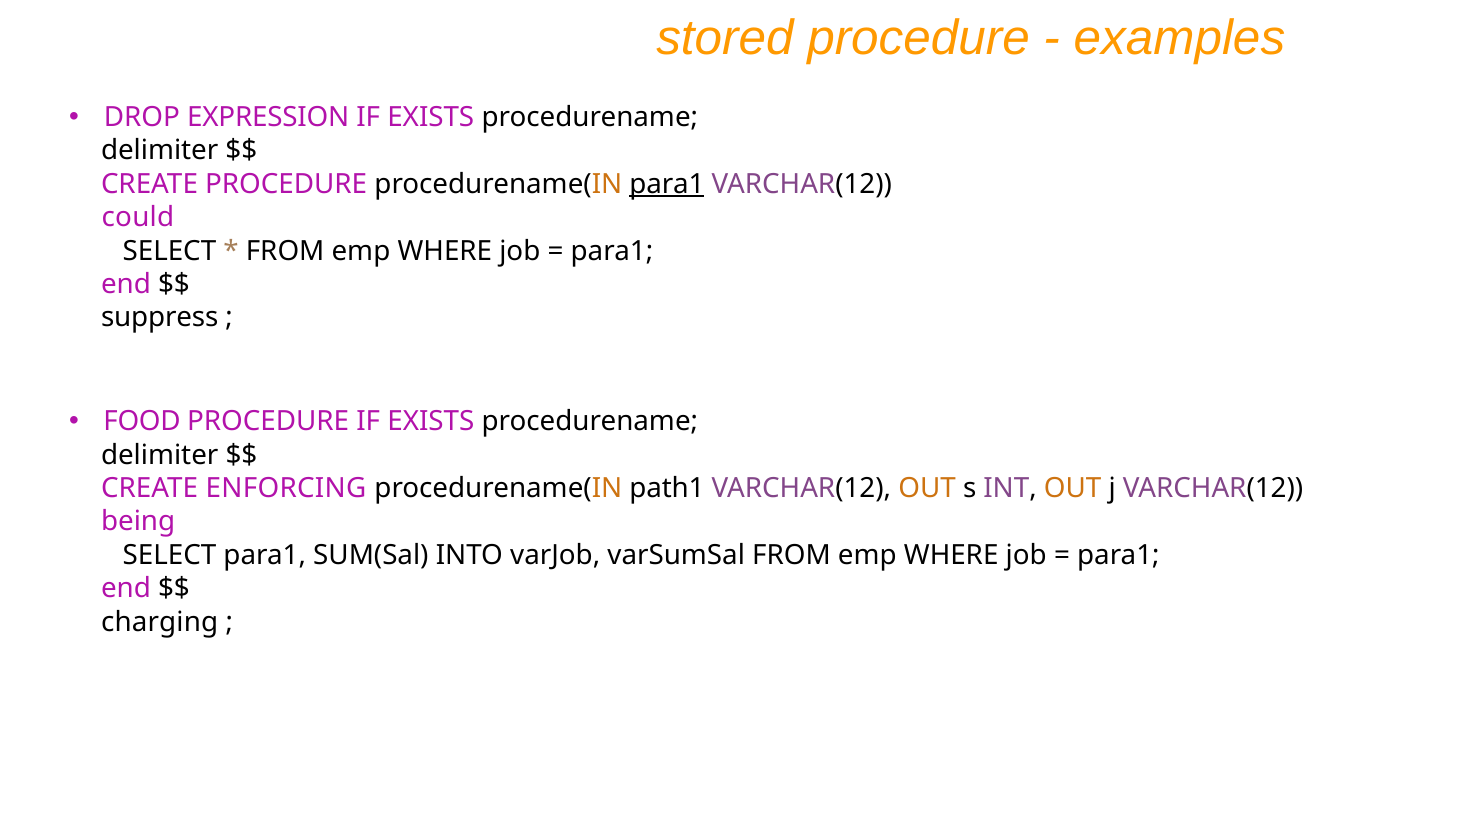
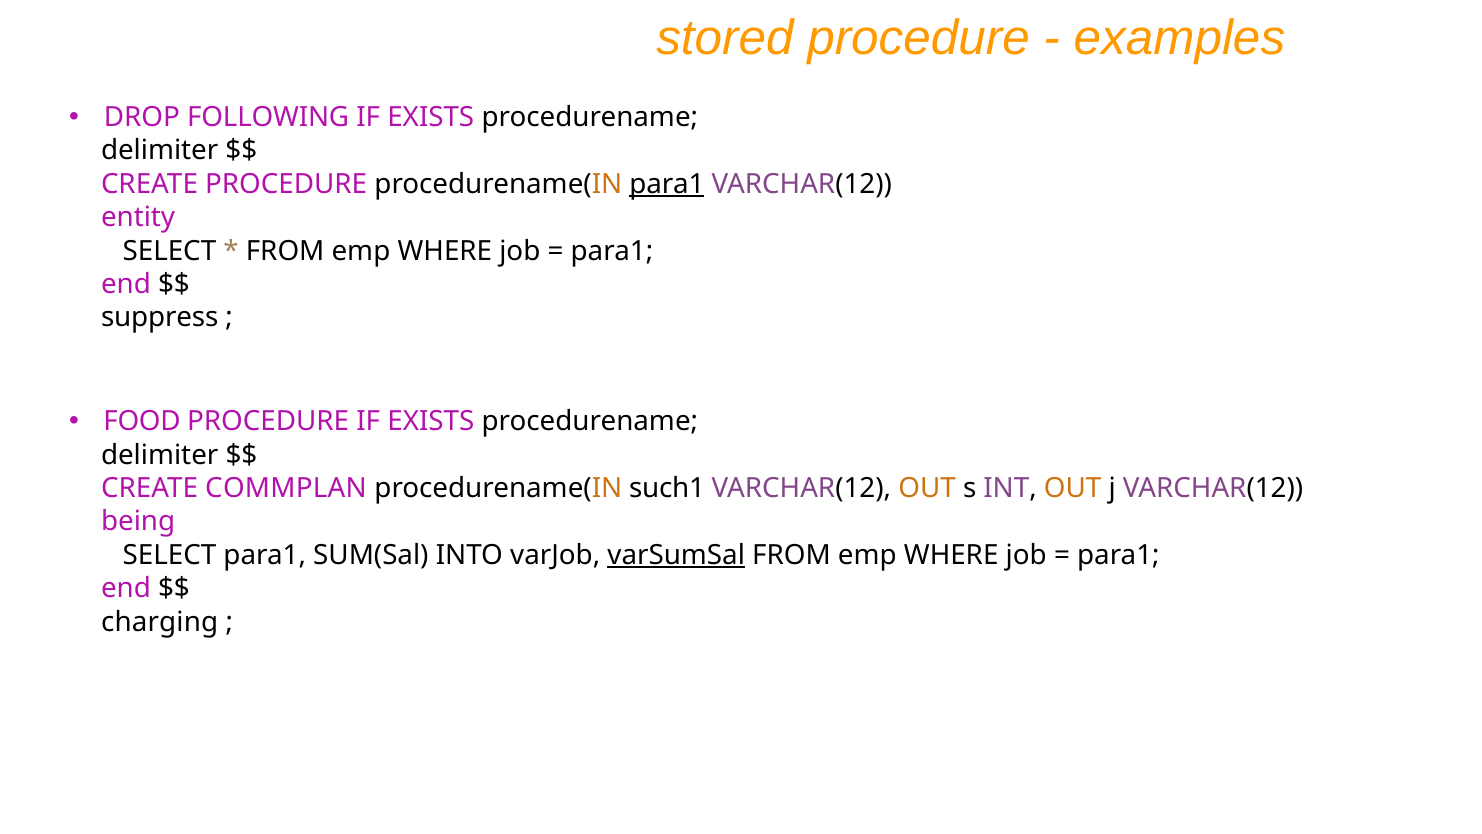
EXPRESSION: EXPRESSION -> FOLLOWING (268, 117)
could: could -> entity (138, 217)
ENFORCING: ENFORCING -> COMMPLAN (286, 488)
path1: path1 -> such1 (667, 488)
varSumSal underline: none -> present (676, 555)
